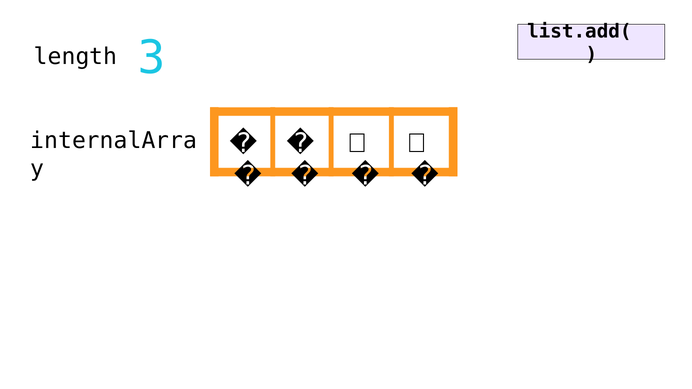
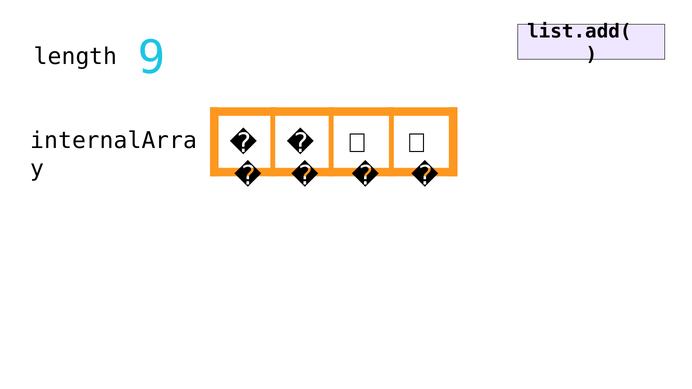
3: 3 -> 9 (152, 58)
